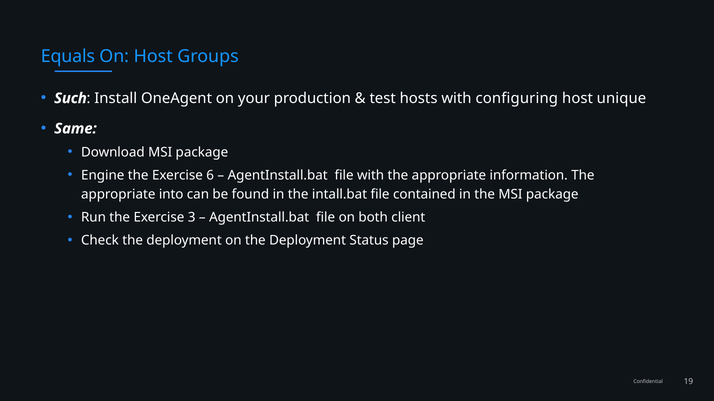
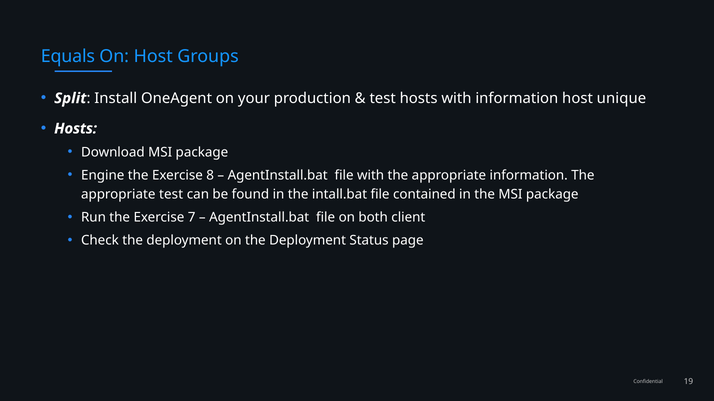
Such: Such -> Split (70, 98)
with configuring: configuring -> information (517, 98)
Same: Same -> Hosts (76, 129)
6: 6 -> 8 (210, 176)
appropriate into: into -> test (171, 195)
3: 3 -> 7 (192, 218)
